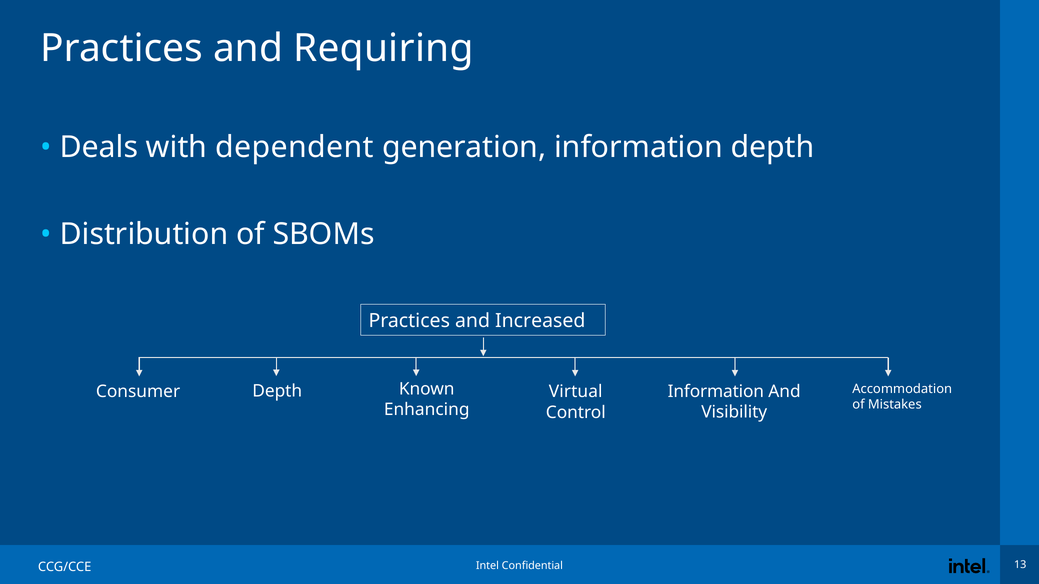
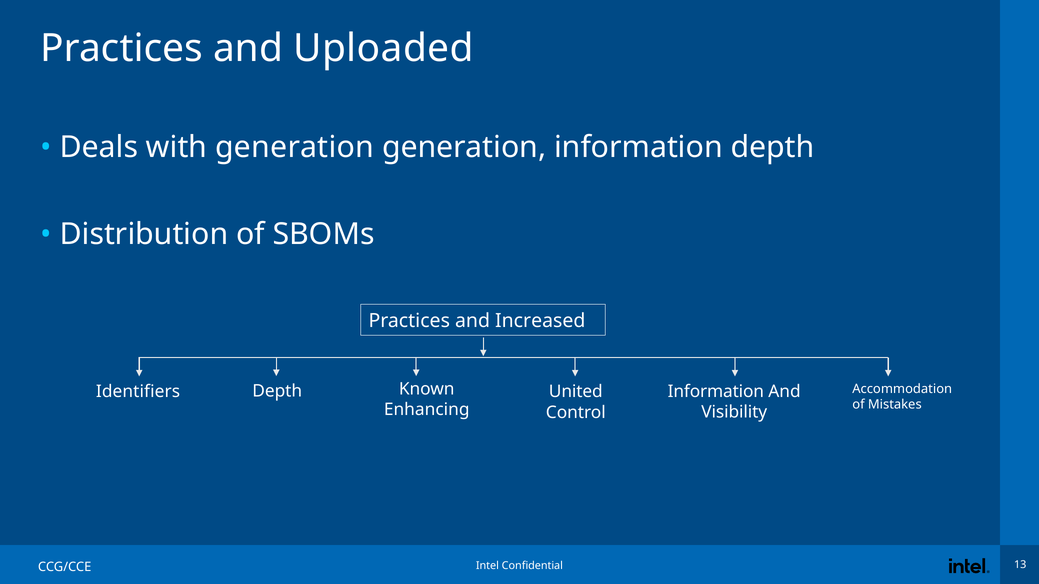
Requiring: Requiring -> Uploaded (383, 48)
with dependent: dependent -> generation (295, 147)
Consumer: Consumer -> Identifiers (138, 392)
Virtual: Virtual -> United (576, 392)
